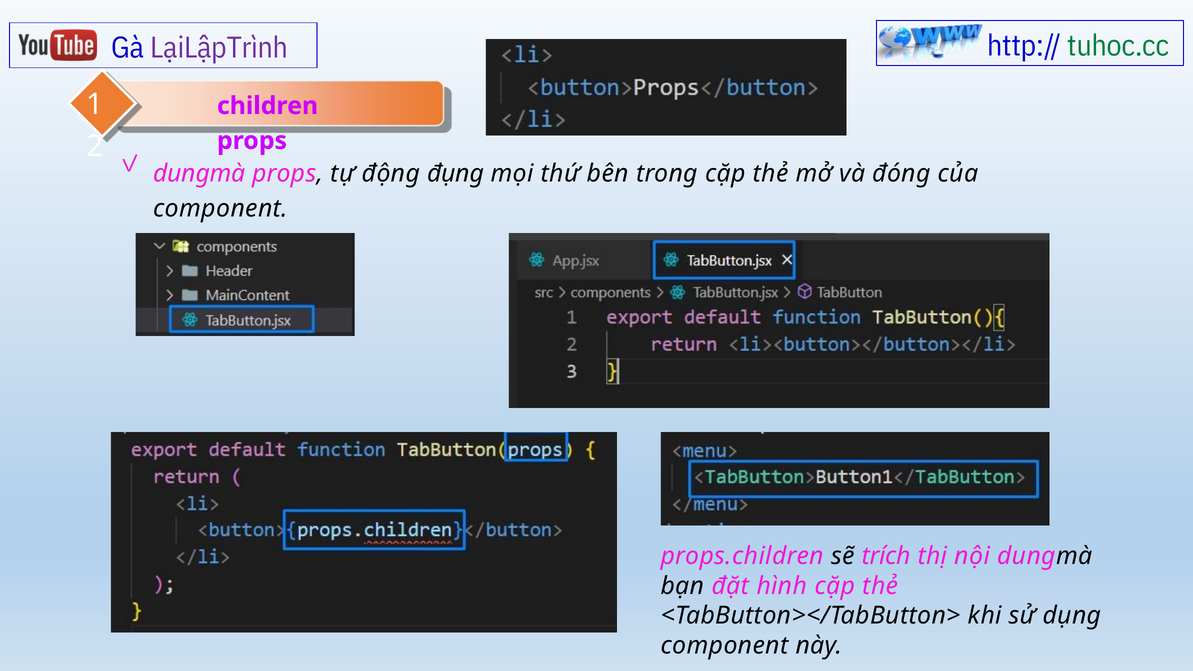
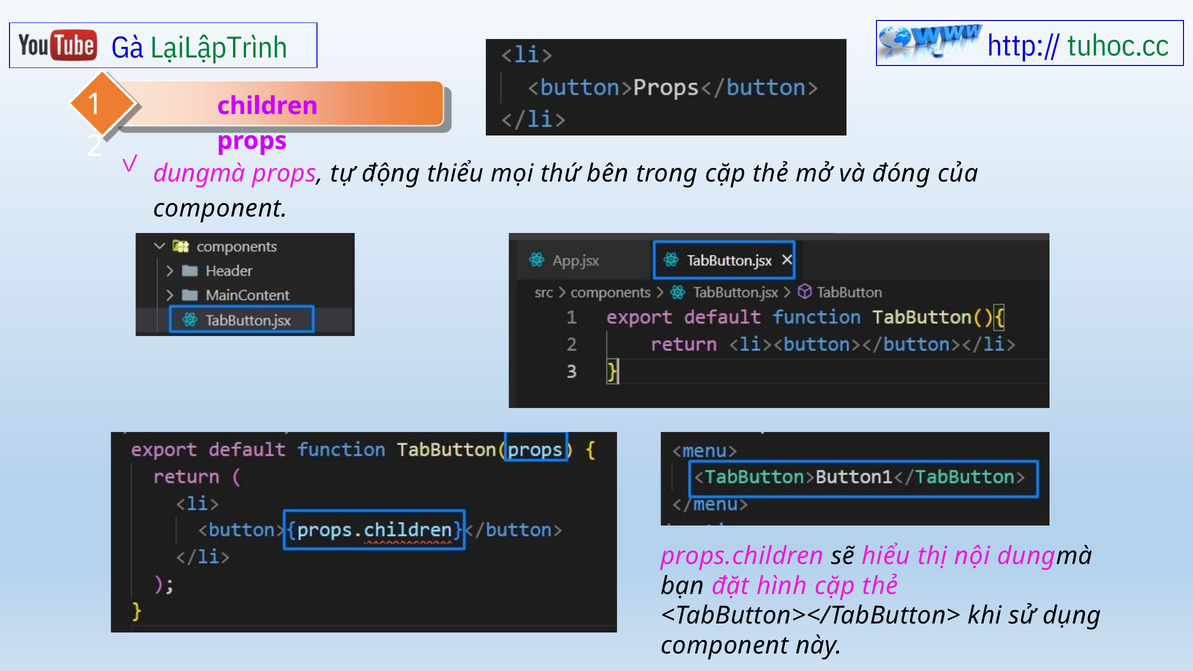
LạiLậpTrình colour: purple -> green (219, 48)
đụng: đụng -> thiểu (455, 174)
trích: trích -> hiểu (886, 556)
